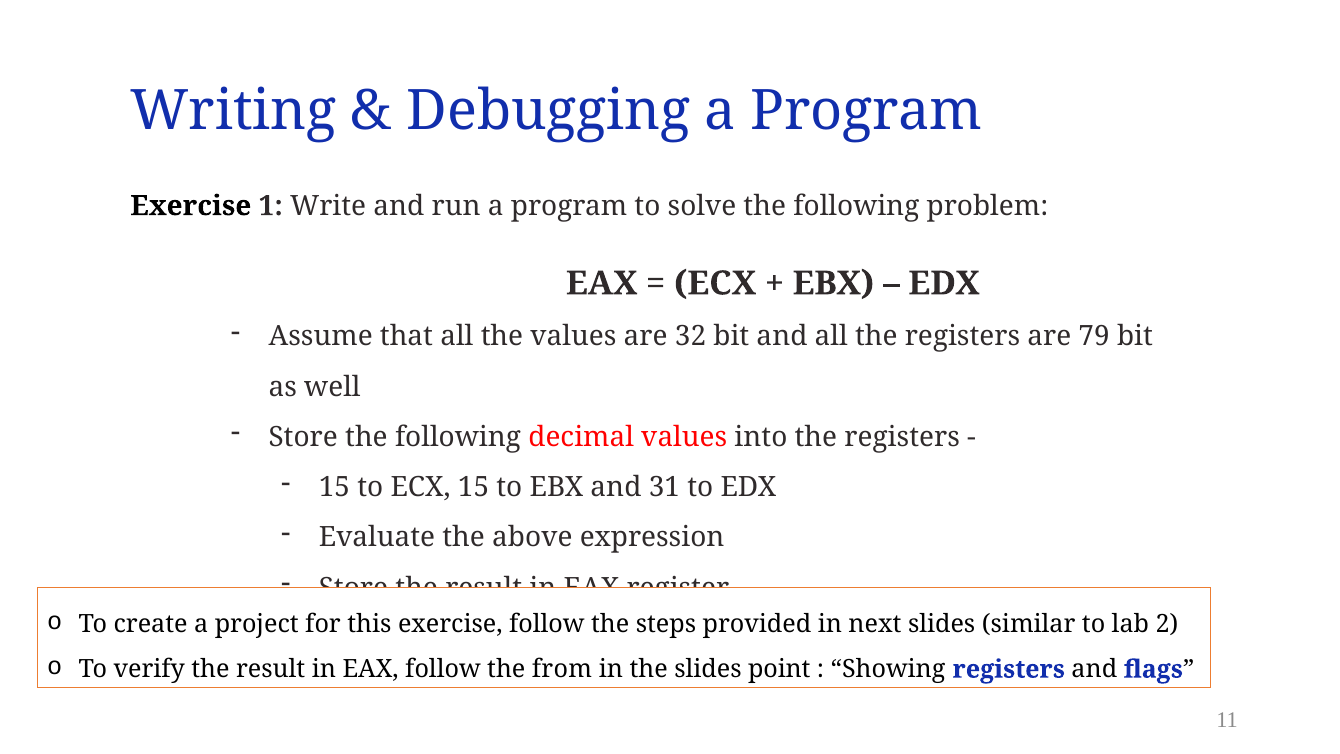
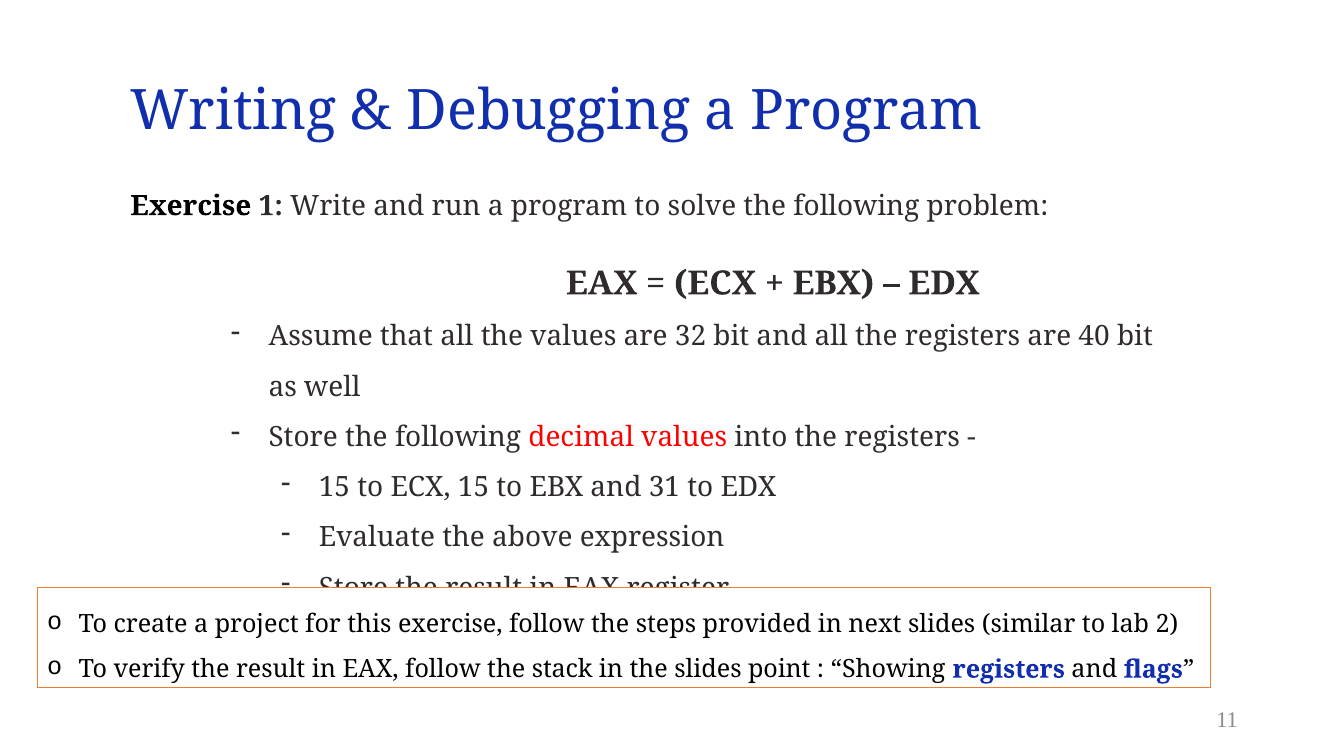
79: 79 -> 40 (1094, 337)
from: from -> stack (562, 669)
